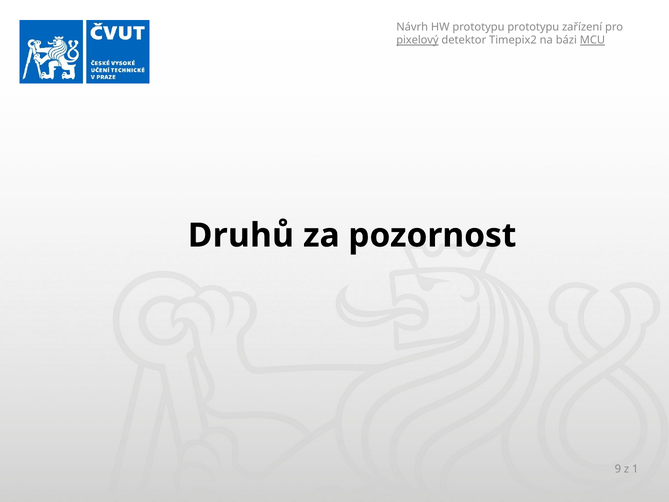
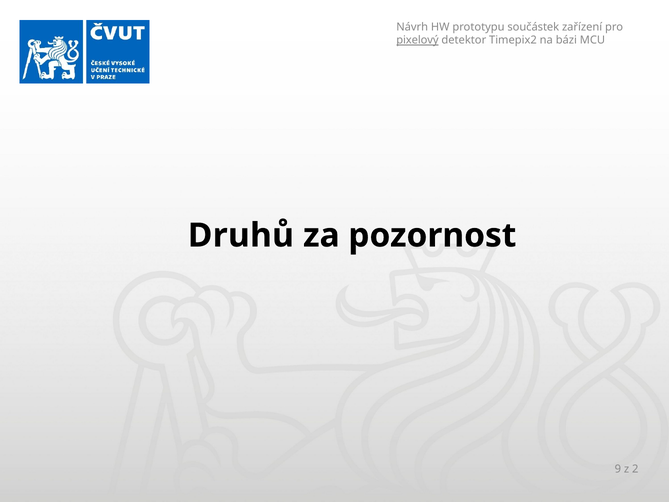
prototypu prototypu: prototypu -> součástek (533, 27)
MCU underline: present -> none (592, 40)
1: 1 -> 2 (635, 469)
